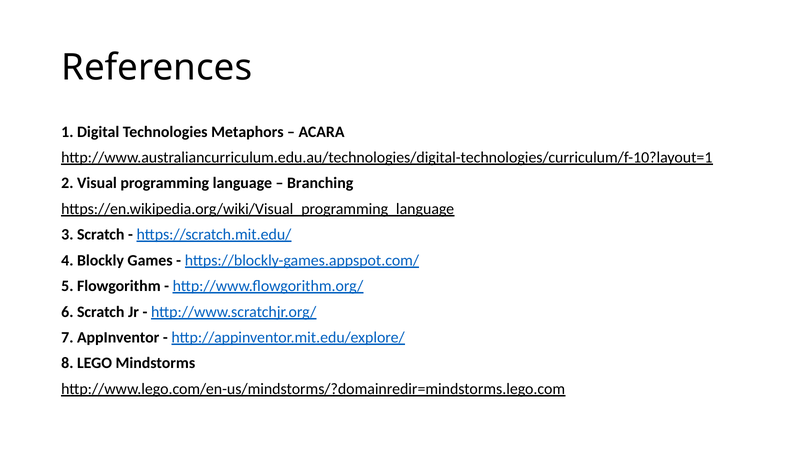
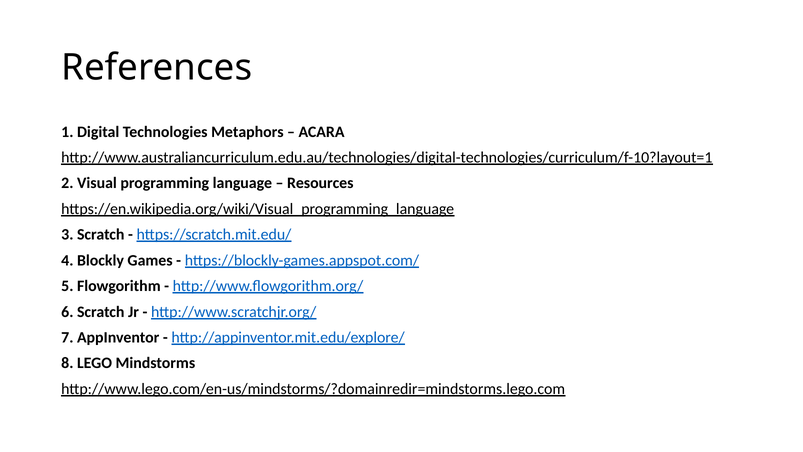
Branching: Branching -> Resources (320, 183)
